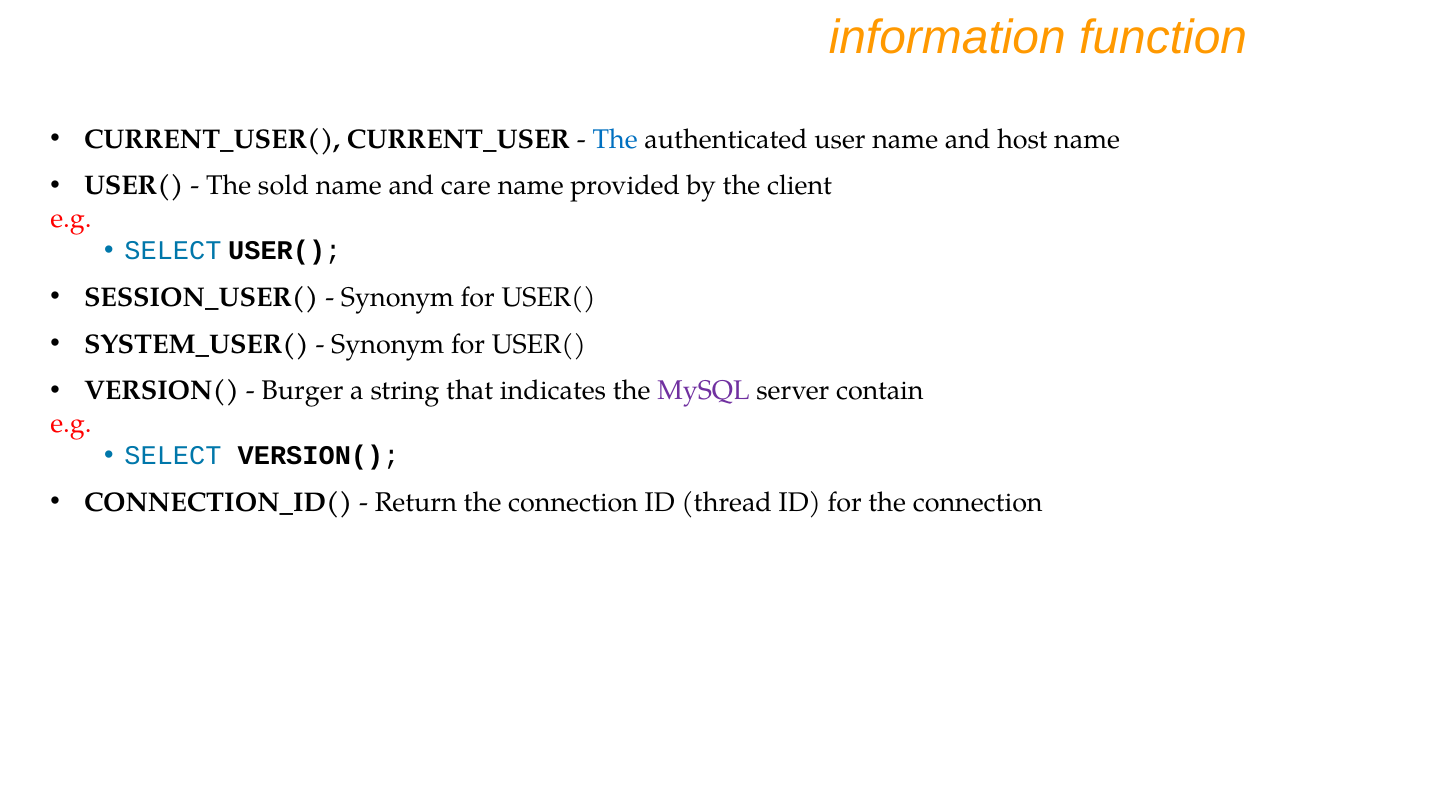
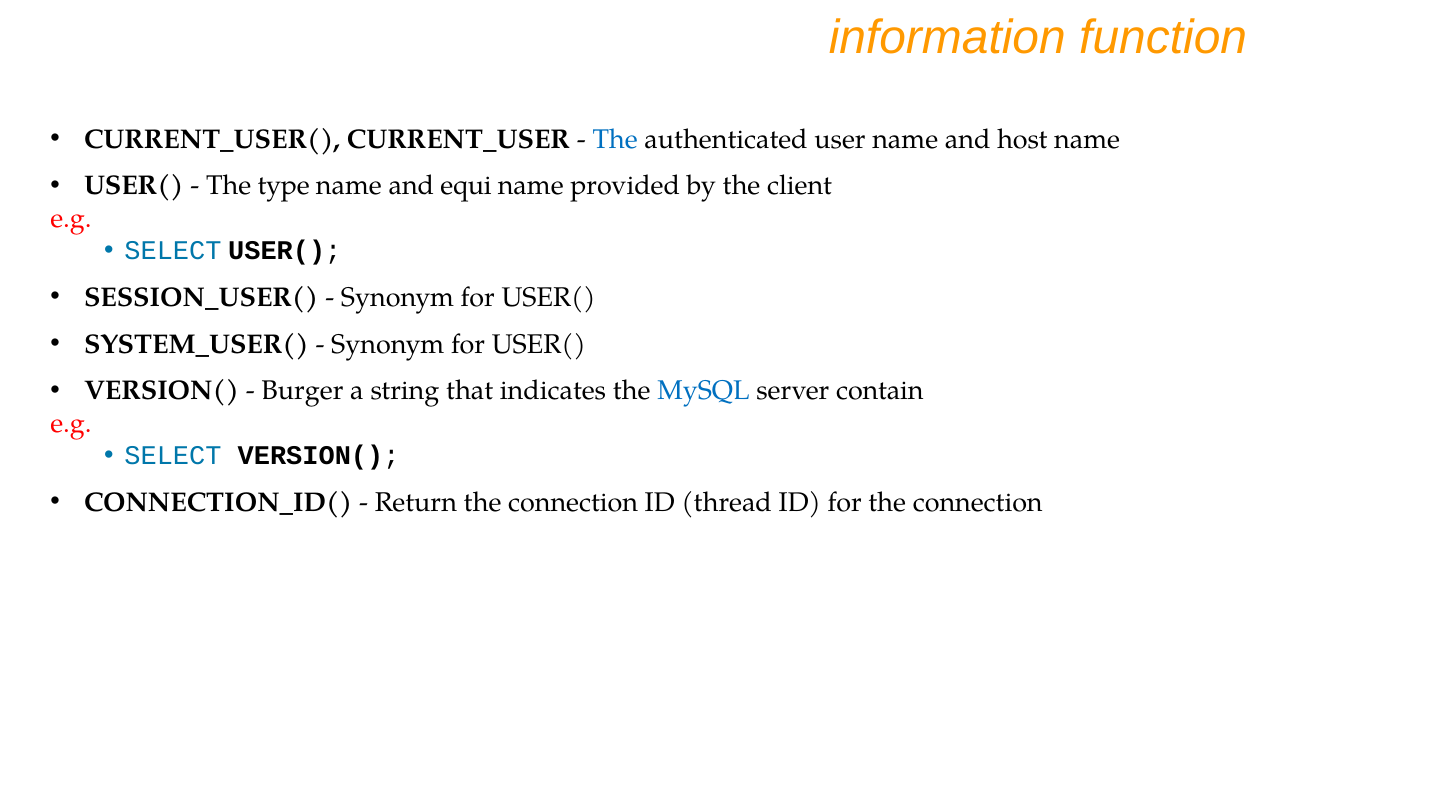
sold: sold -> type (284, 186)
care: care -> equi (466, 186)
MySQL colour: purple -> blue (703, 391)
